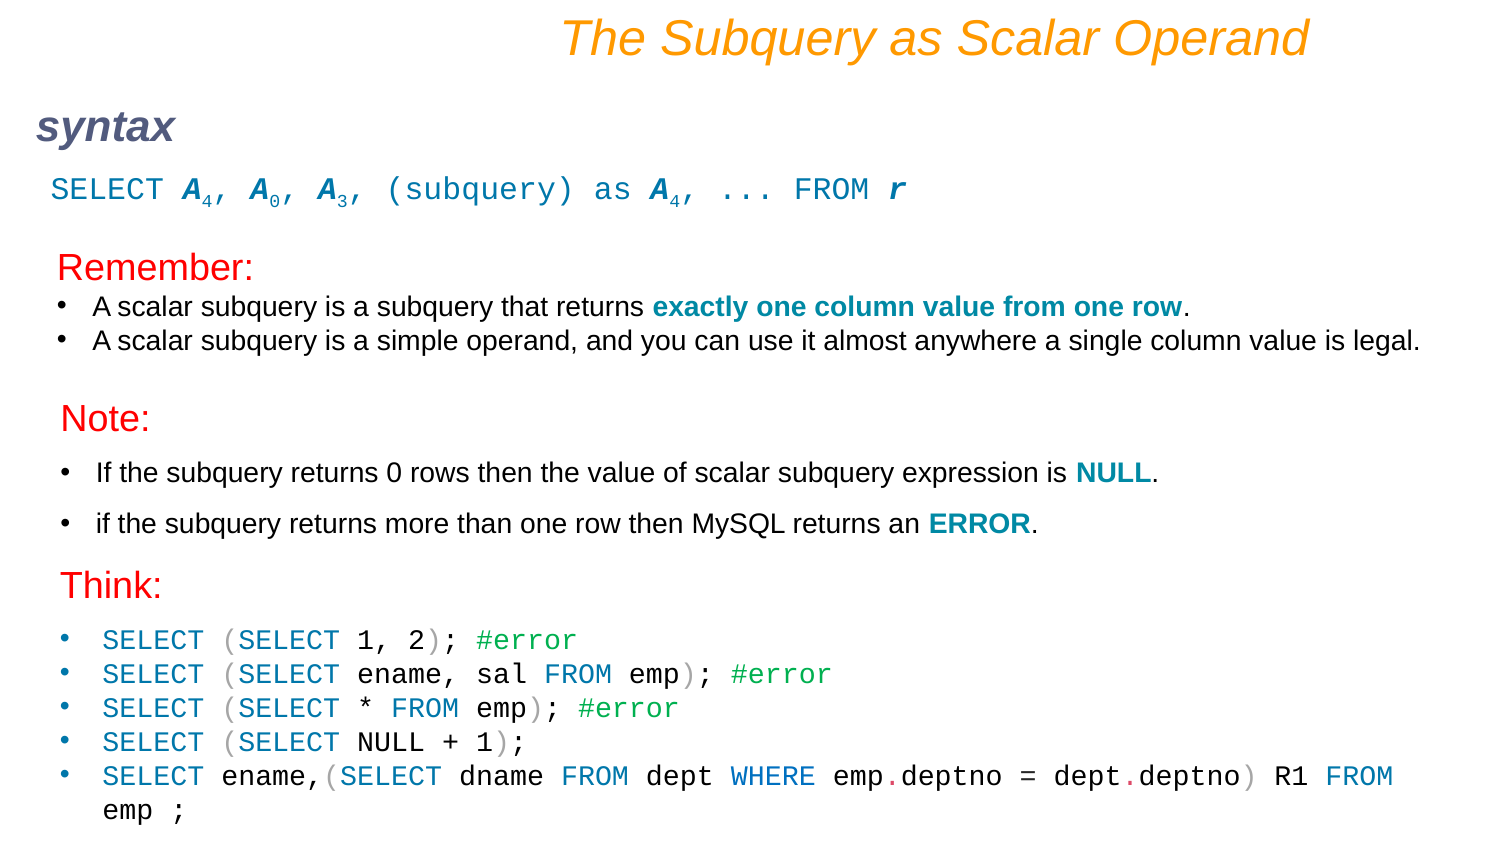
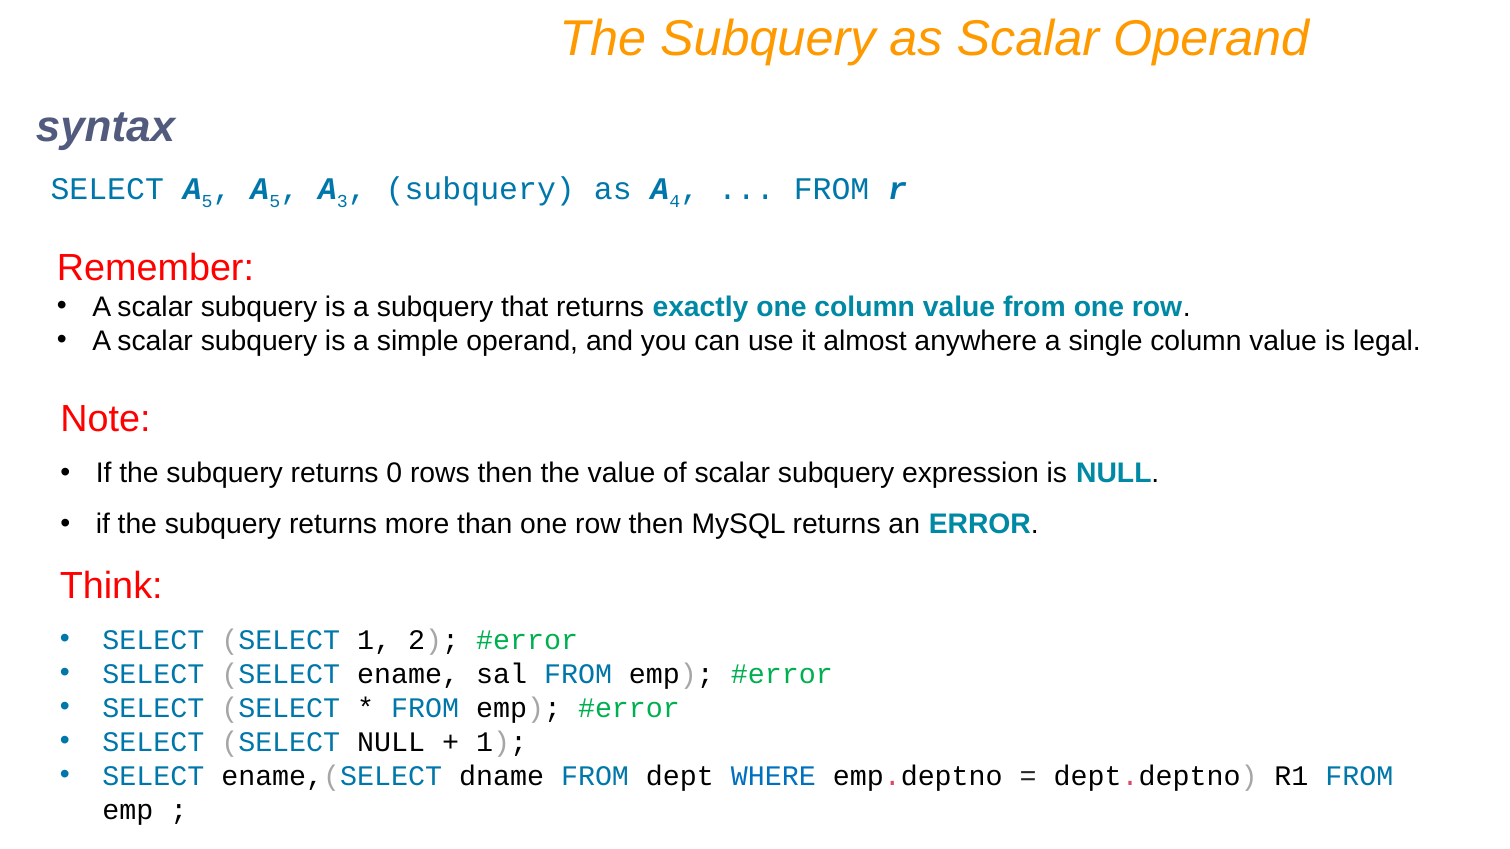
SELECT A 4: 4 -> 5 (207, 202)
0: 0 -> 5 (275, 202)
